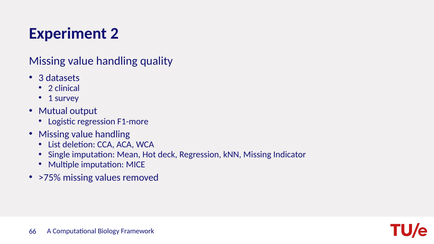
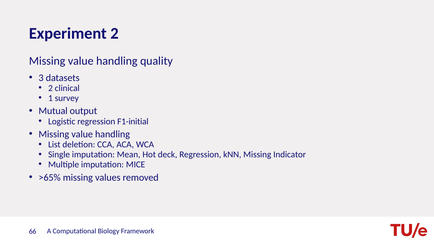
F1-more: F1-more -> F1-initial (133, 121)
>75%: >75% -> >65% (50, 178)
